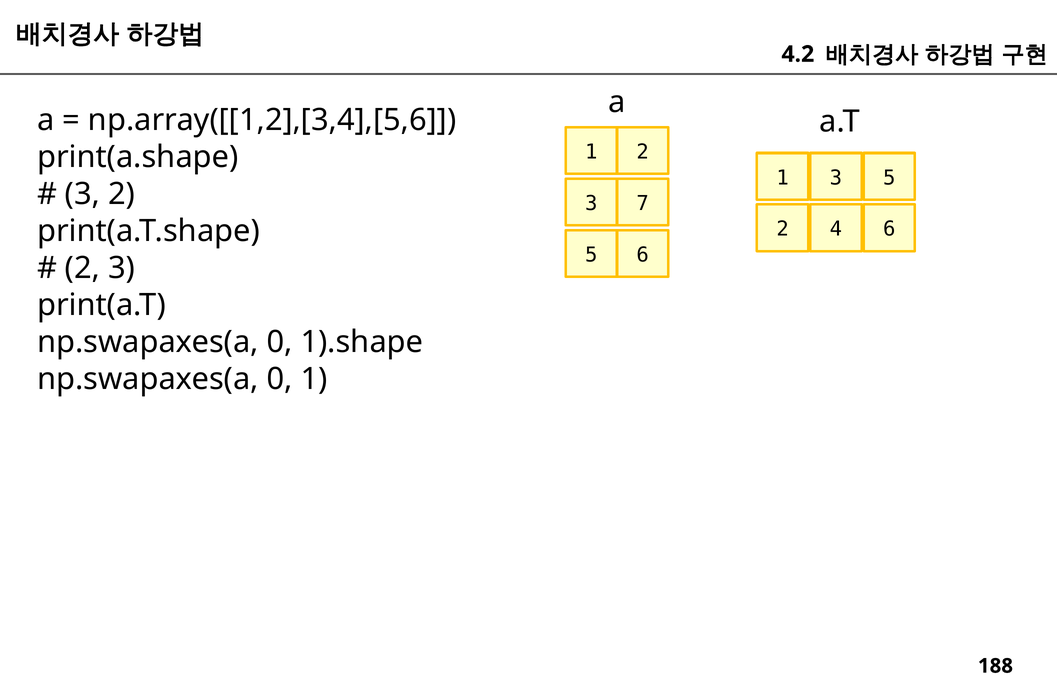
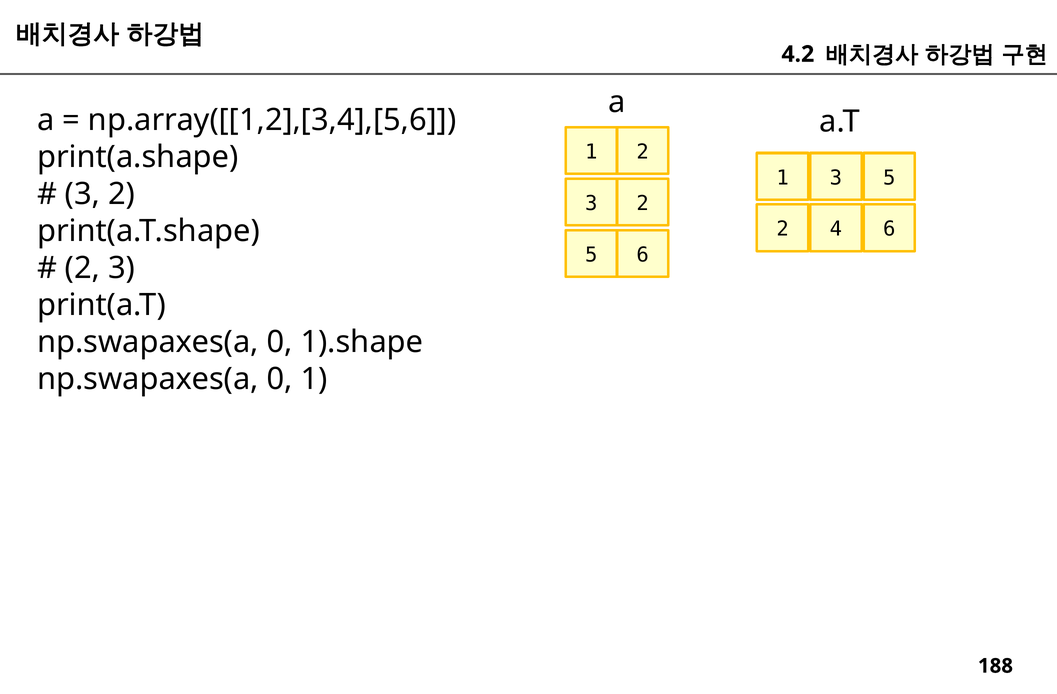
7: 7 -> 2 (643, 204)
